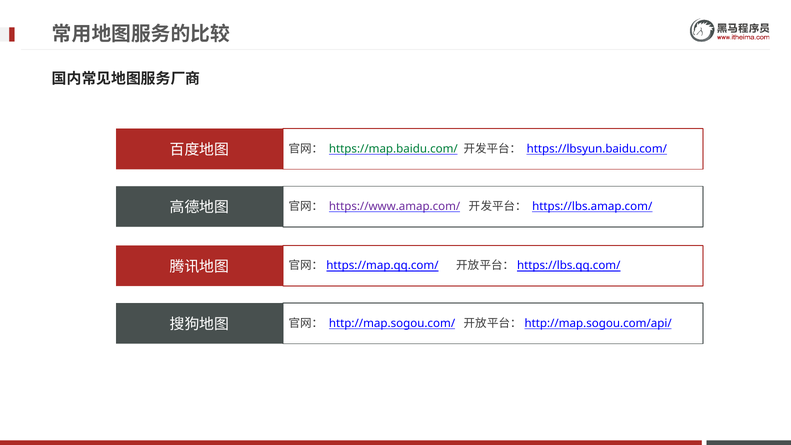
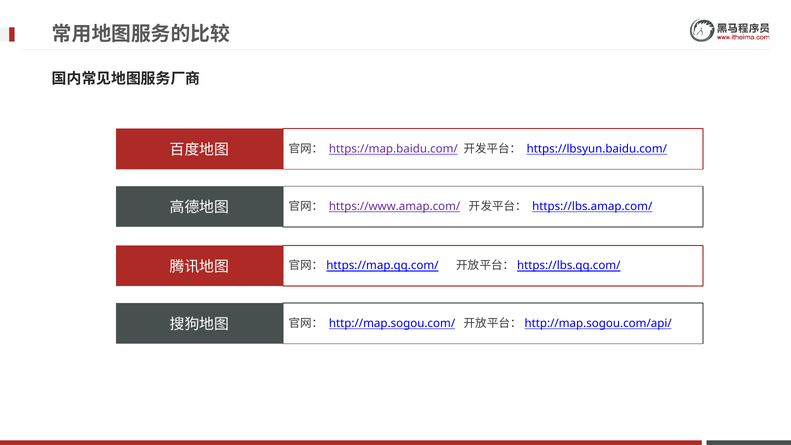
https://map.baidu.com/ colour: green -> purple (393, 149)
